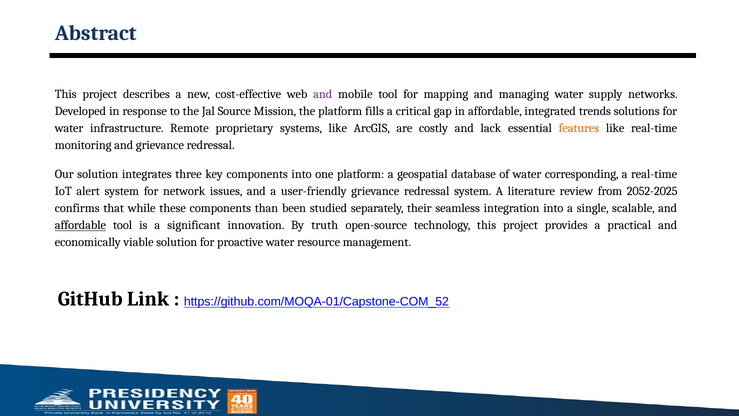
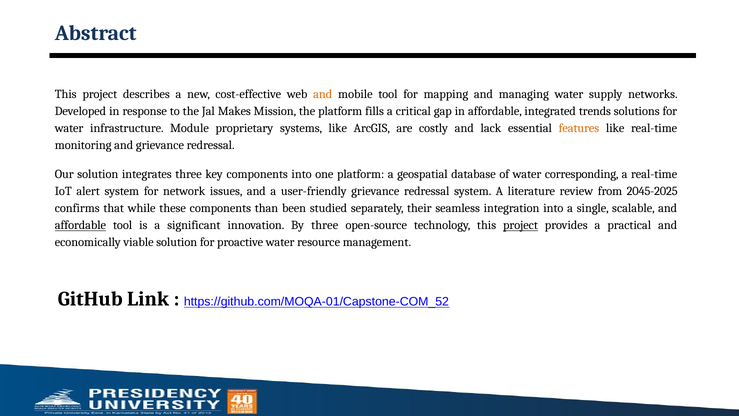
and colour: purple -> orange (323, 94)
Source: Source -> Makes (234, 111)
Remote: Remote -> Module (189, 128)
2052-2025: 2052-2025 -> 2045-2025 (652, 191)
By truth: truth -> three (325, 225)
project underline: none -> present (520, 225)
